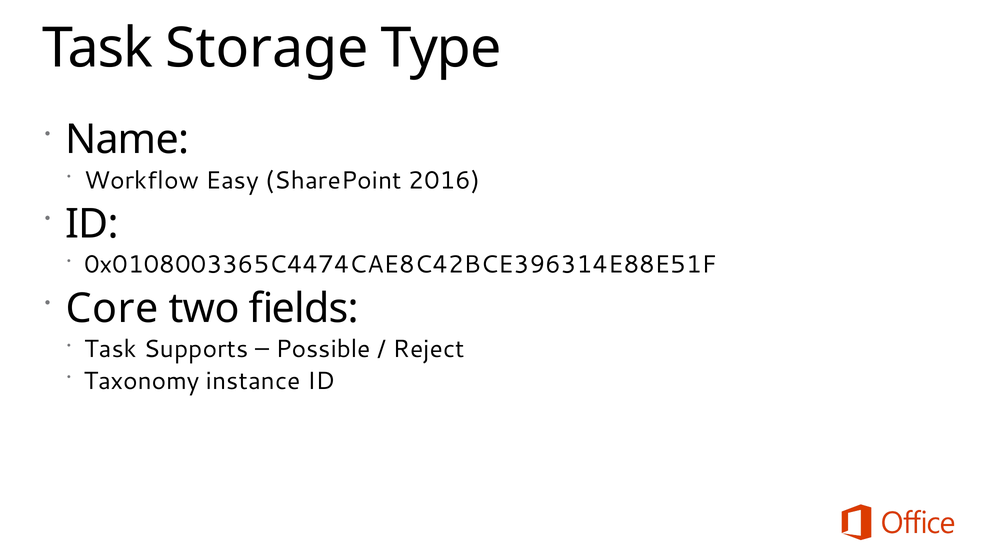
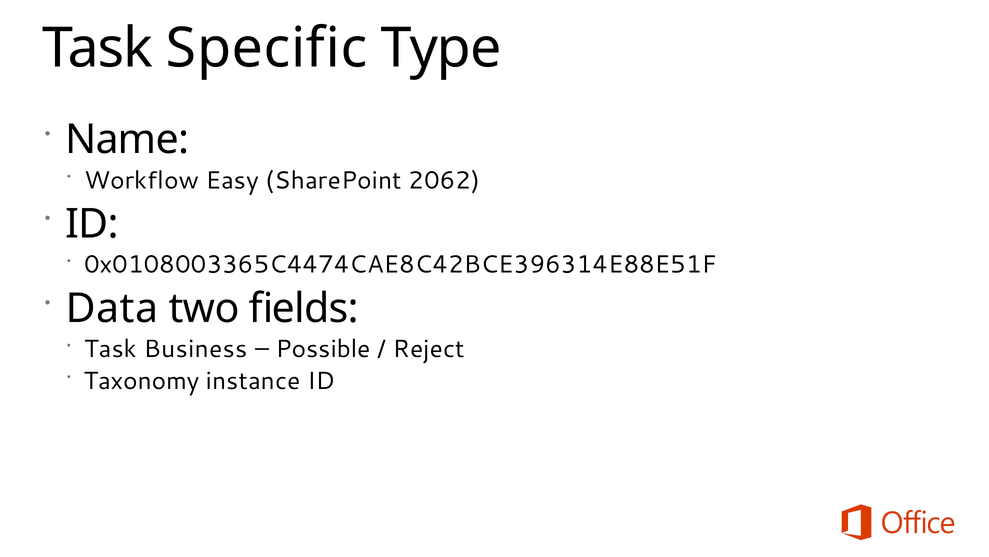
Storage: Storage -> Specific (267, 48)
2016: 2016 -> 2062 (444, 180)
Core: Core -> Data (112, 308)
Supports: Supports -> Business (196, 349)
